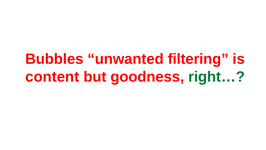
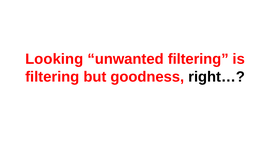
Bubbles: Bubbles -> Looking (54, 59)
content: content -> filtering (52, 77)
right… colour: green -> black (217, 77)
